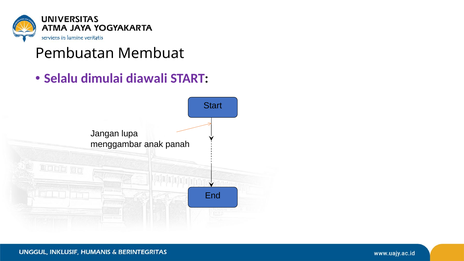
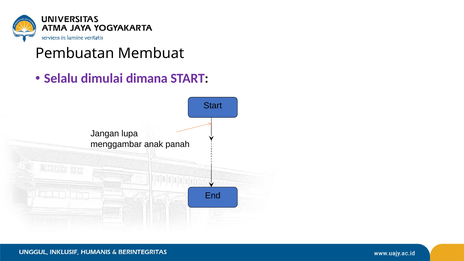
diawali: diawali -> dimana (147, 78)
